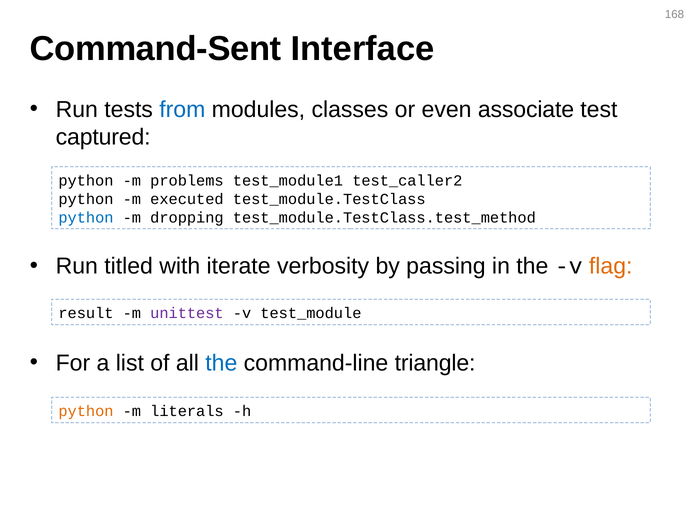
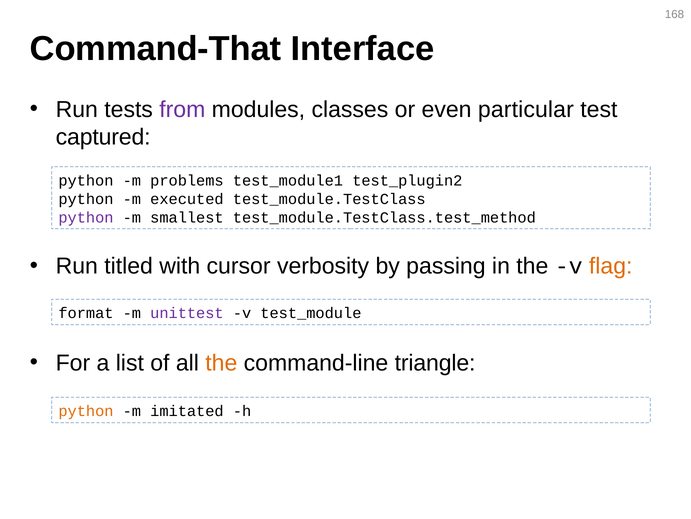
Command-Sent: Command-Sent -> Command-That (155, 49)
from colour: blue -> purple (182, 109)
associate: associate -> particular (526, 109)
test_caller2: test_caller2 -> test_plugin2 (407, 180)
python colour: blue -> purple (86, 217)
dropping: dropping -> smallest (187, 217)
iterate: iterate -> cursor (239, 266)
result: result -> format (86, 313)
the colour: blue -> orange (221, 363)
literals: literals -> imitated (187, 410)
